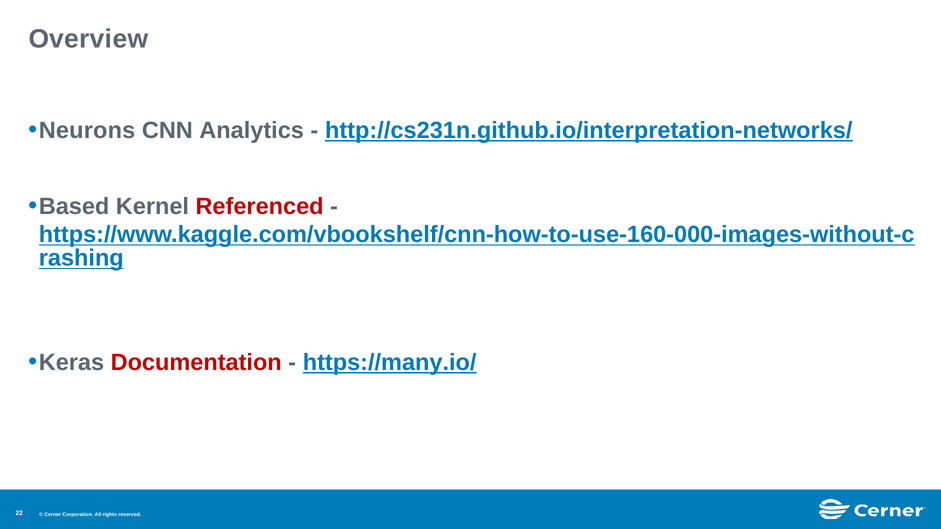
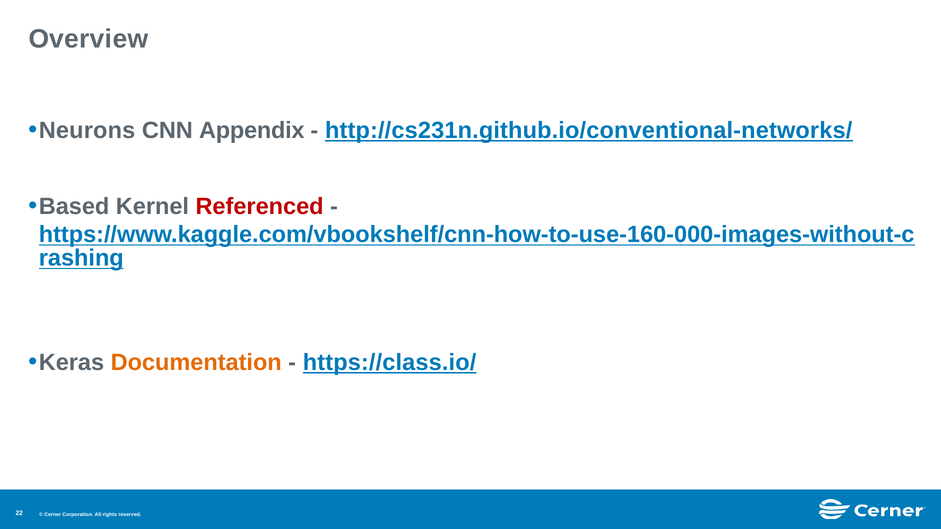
Analytics: Analytics -> Appendix (252, 131)
http://cs231n.github.io/interpretation-networks/: http://cs231n.github.io/interpretation-networks/ -> http://cs231n.github.io/conventional-networks/ (589, 131)
Documentation colour: red -> orange (196, 363)
https://many.io/: https://many.io/ -> https://class.io/ (390, 363)
